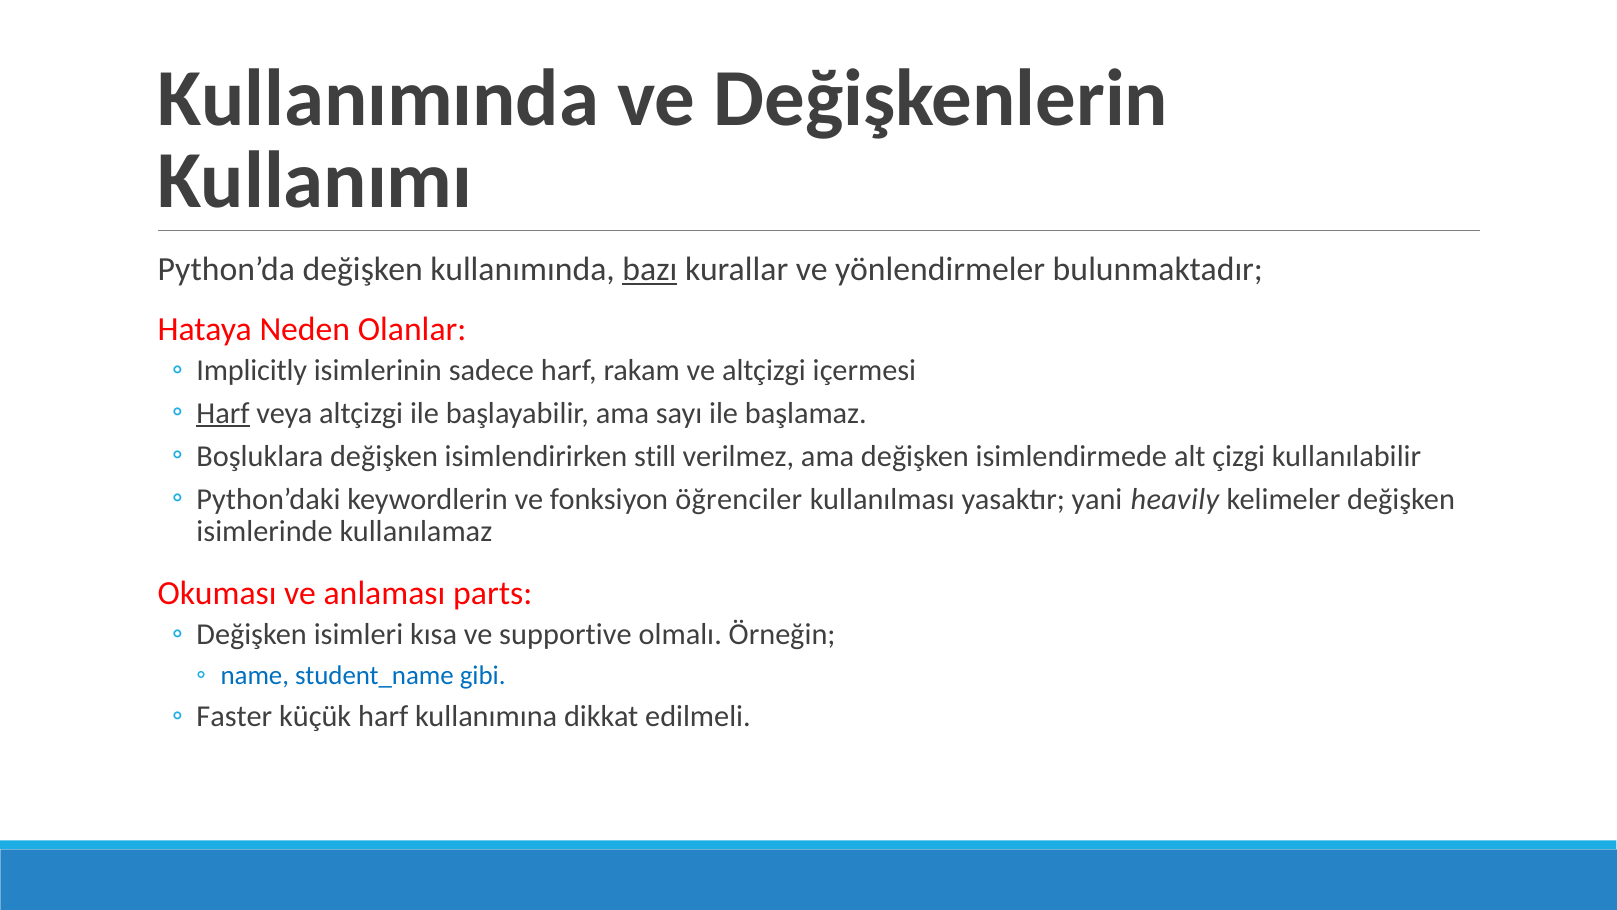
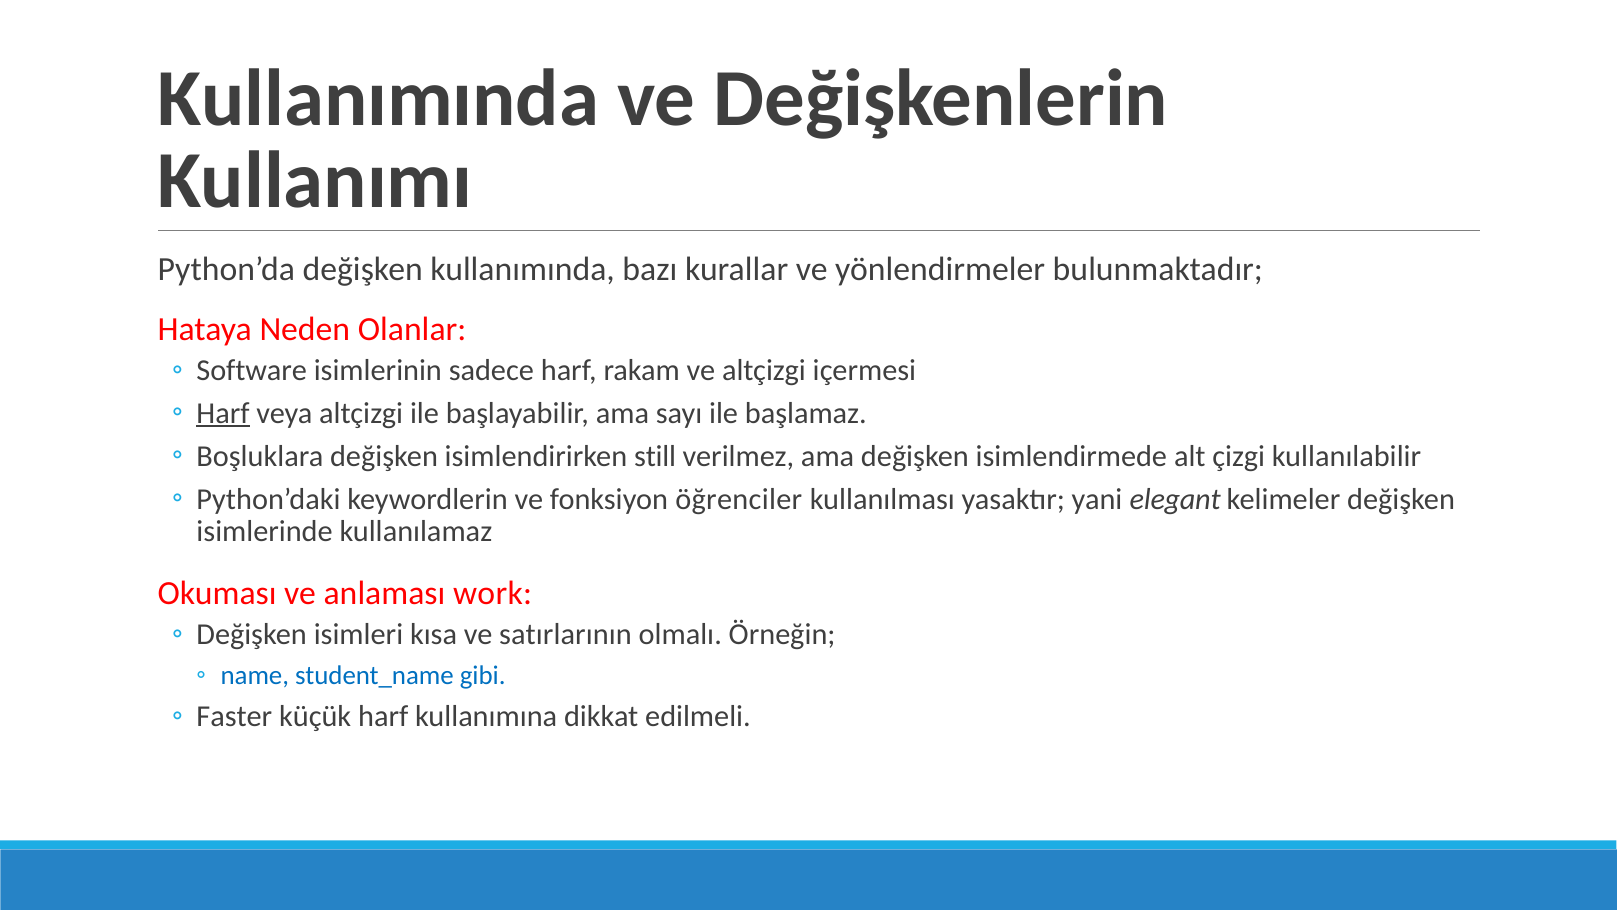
bazı underline: present -> none (650, 269)
Implicitly: Implicitly -> Software (252, 370)
heavily: heavily -> elegant (1175, 499)
parts: parts -> work (493, 593)
supportive: supportive -> satırlarının (565, 634)
